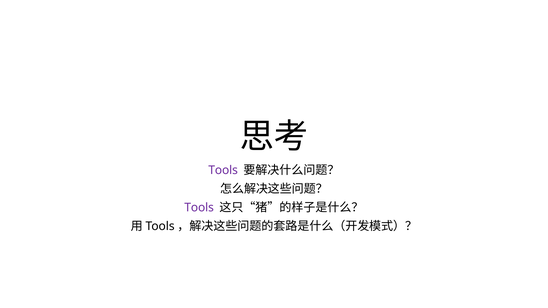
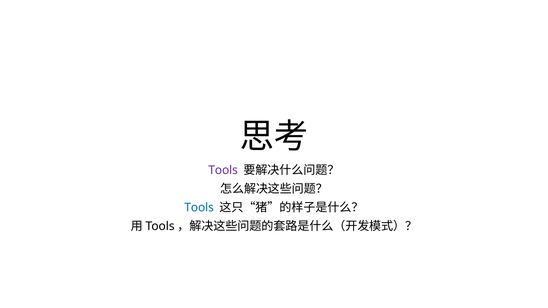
Tools colour: purple -> blue (199, 208)
